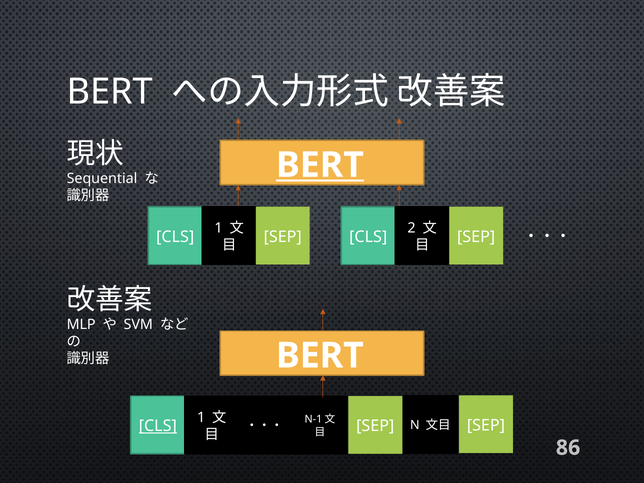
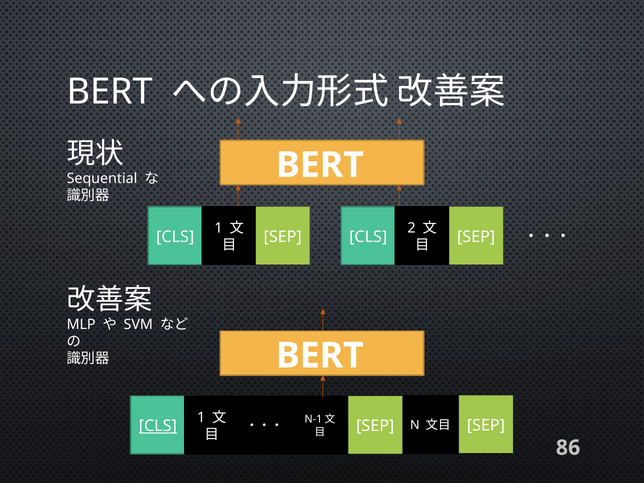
BERT underline: present -> none (320, 165)
